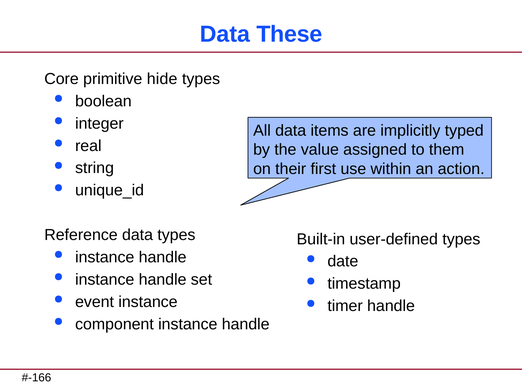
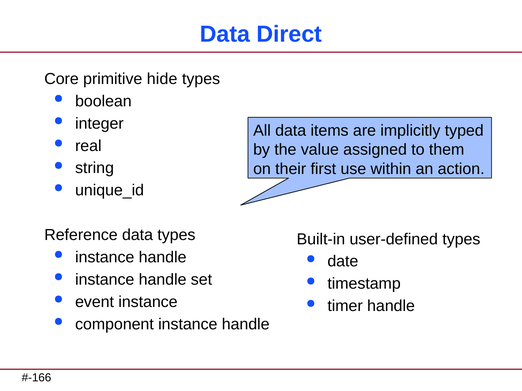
These: These -> Direct (289, 34)
